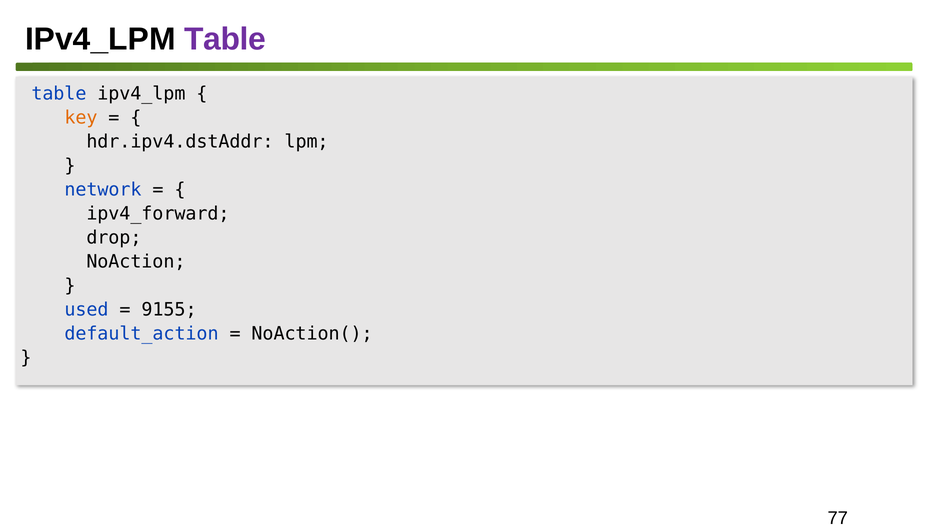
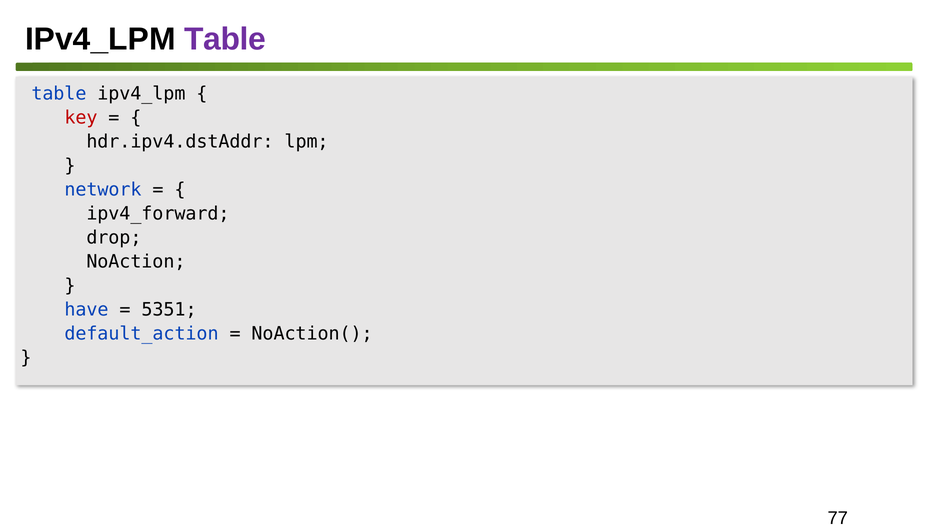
key colour: orange -> red (81, 118)
used: used -> have (86, 310)
9155: 9155 -> 5351 (169, 310)
